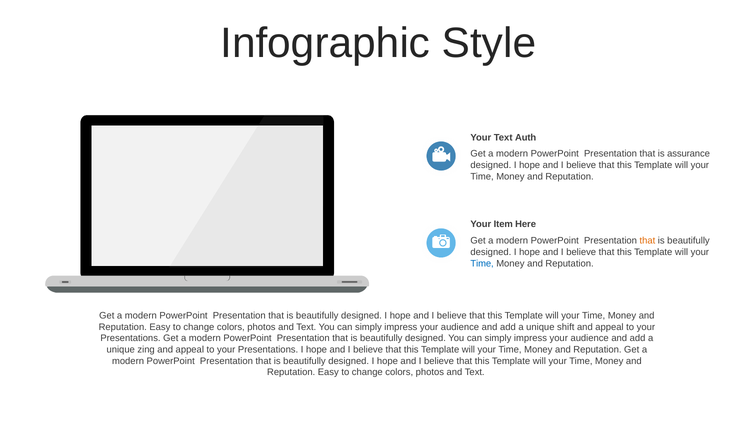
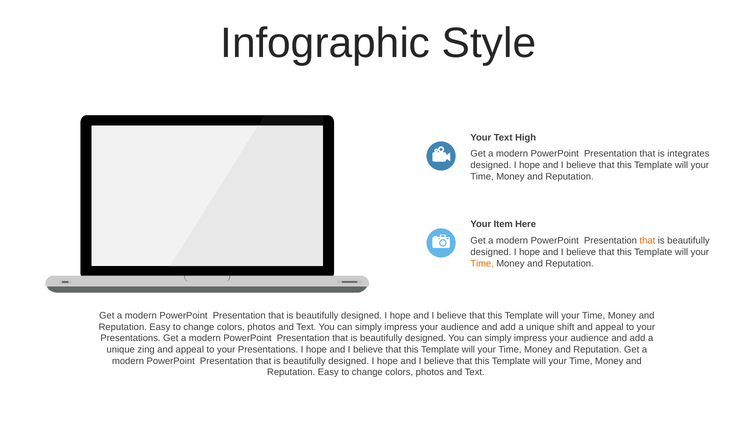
Auth: Auth -> High (526, 137)
assurance: assurance -> integrates (688, 154)
Time colour: blue -> orange (482, 263)
